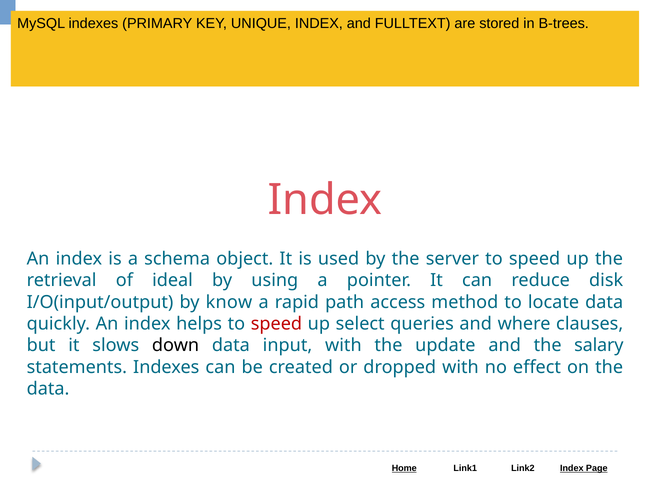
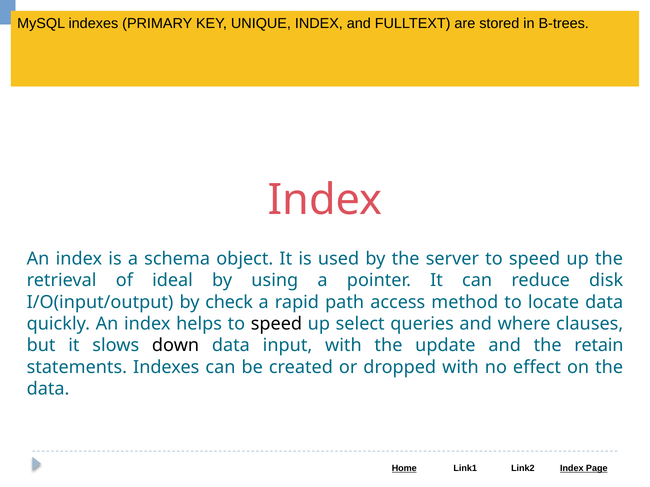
know: know -> check (229, 302)
speed colour: red -> black (276, 324)
salary: salary -> retain (599, 346)
